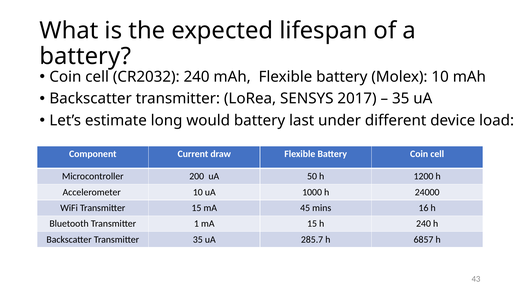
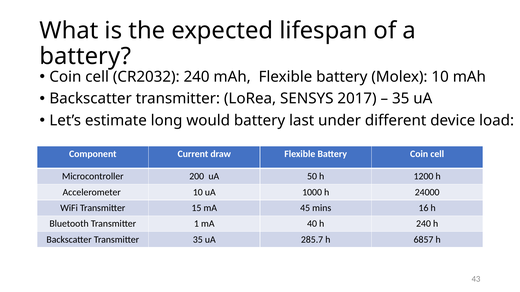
mA 15: 15 -> 40 (312, 224)
